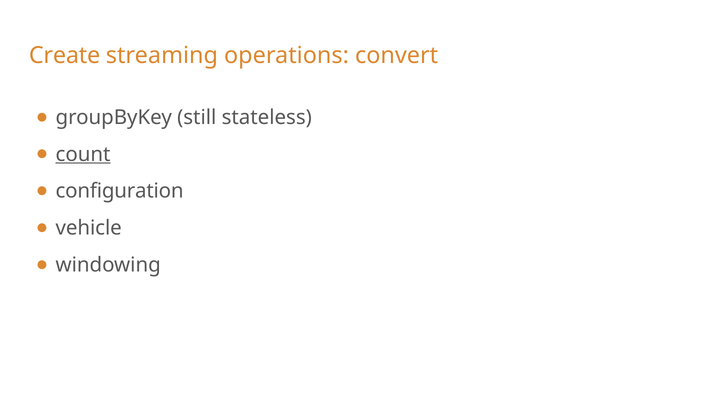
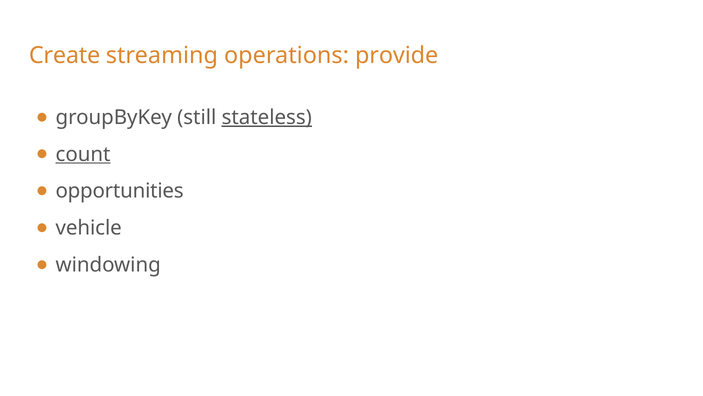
convert: convert -> provide (397, 55)
stateless underline: none -> present (267, 117)
configuration: configuration -> opportunities (120, 191)
